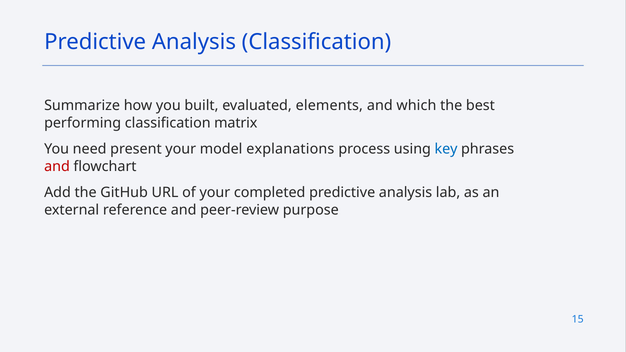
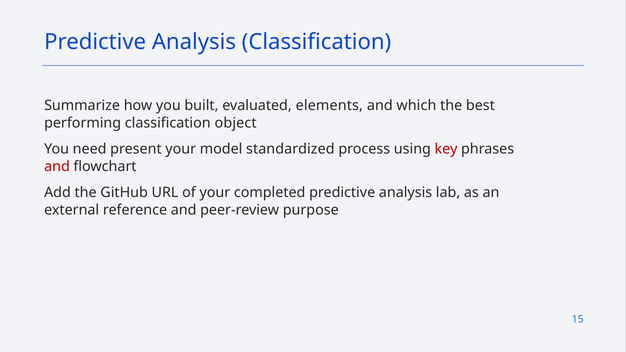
matrix: matrix -> object (236, 123)
explanations: explanations -> standardized (290, 149)
key colour: blue -> red (446, 149)
